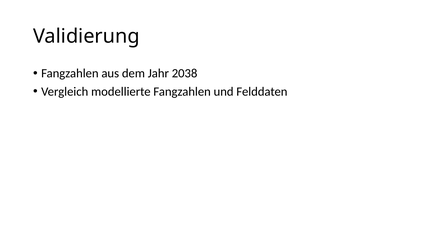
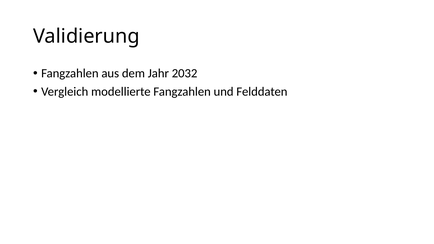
2038: 2038 -> 2032 (185, 73)
